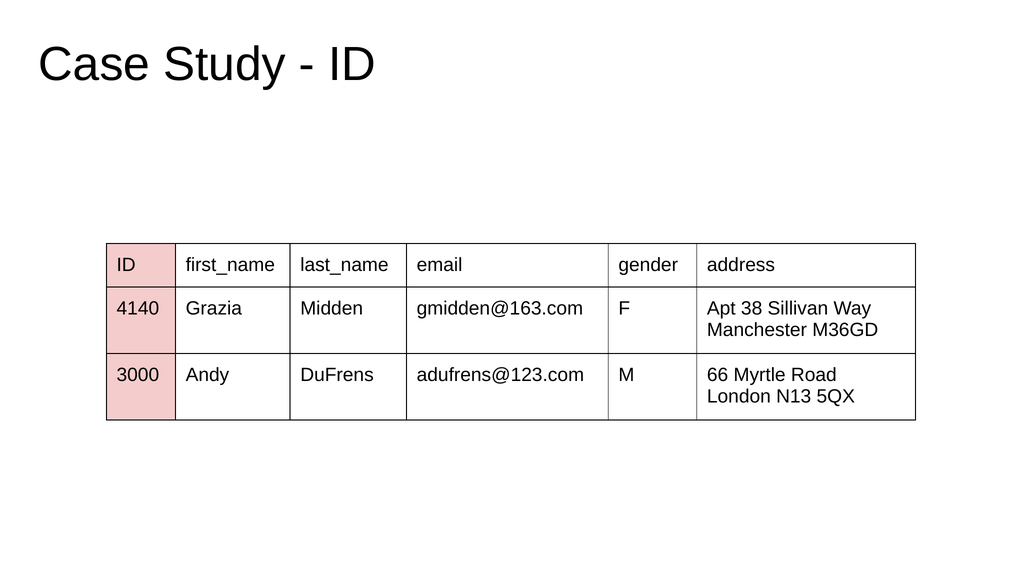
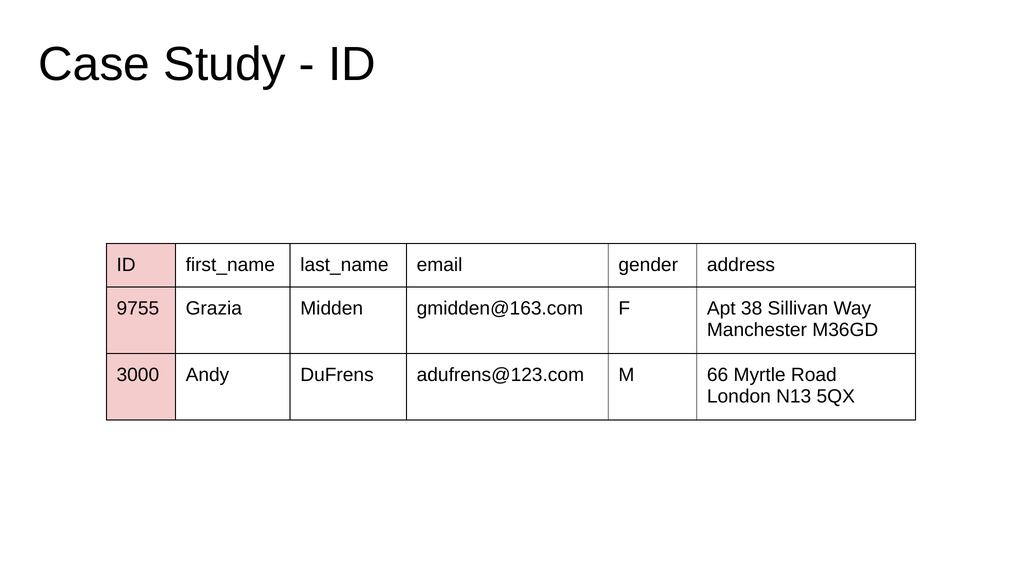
4140: 4140 -> 9755 (138, 308)
